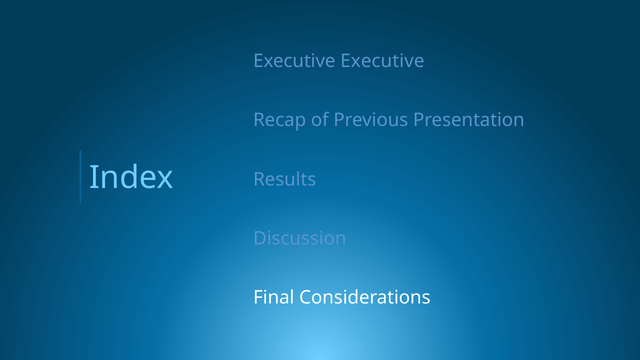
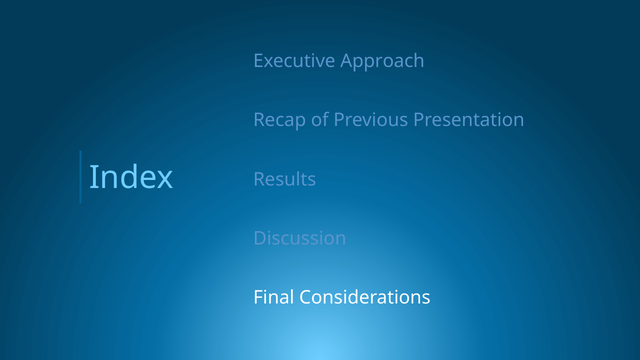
Executive Executive: Executive -> Approach (382, 61)
